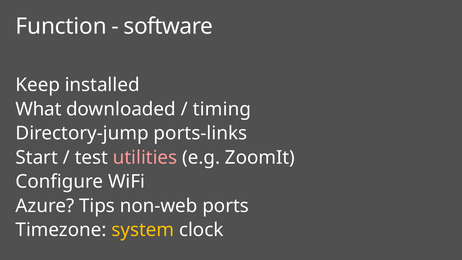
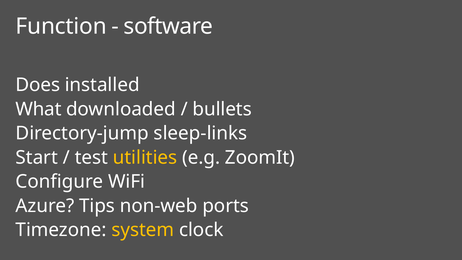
Keep: Keep -> Does (38, 85)
timing: timing -> bullets (222, 109)
ports-links: ports-links -> sleep-links (200, 133)
utilities colour: pink -> yellow (145, 157)
